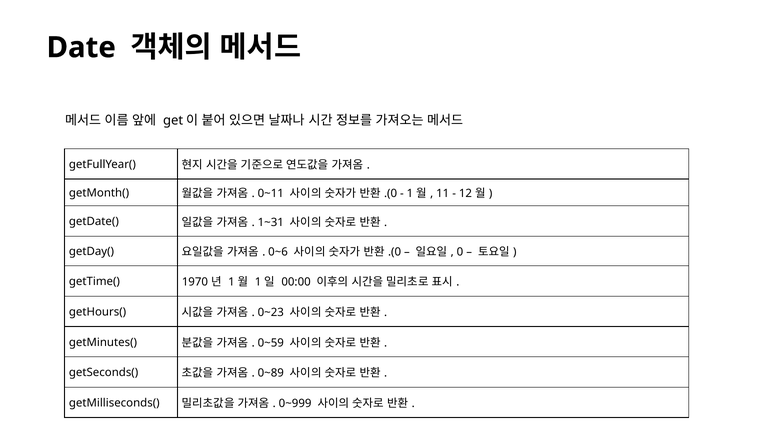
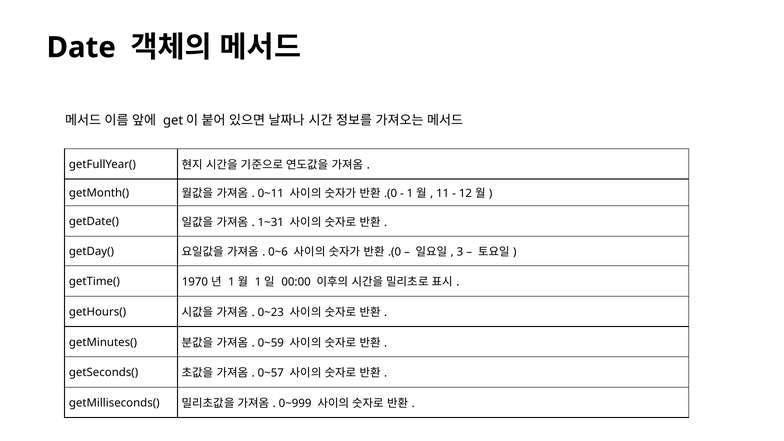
0: 0 -> 3 (460, 252)
0~89: 0~89 -> 0~57 (271, 373)
